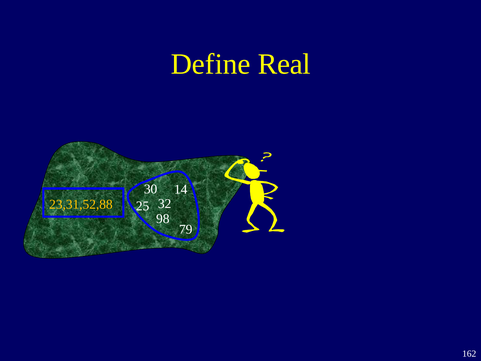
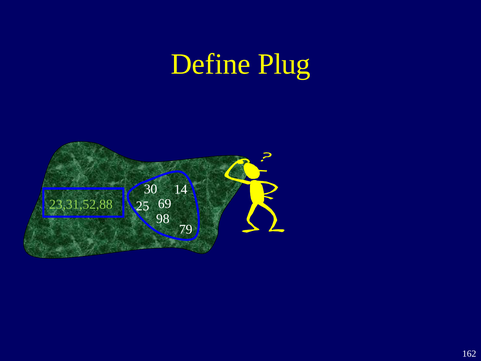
Real: Real -> Plug (284, 64)
23,31,52,88 colour: yellow -> light green (81, 204)
32: 32 -> 69 (165, 204)
